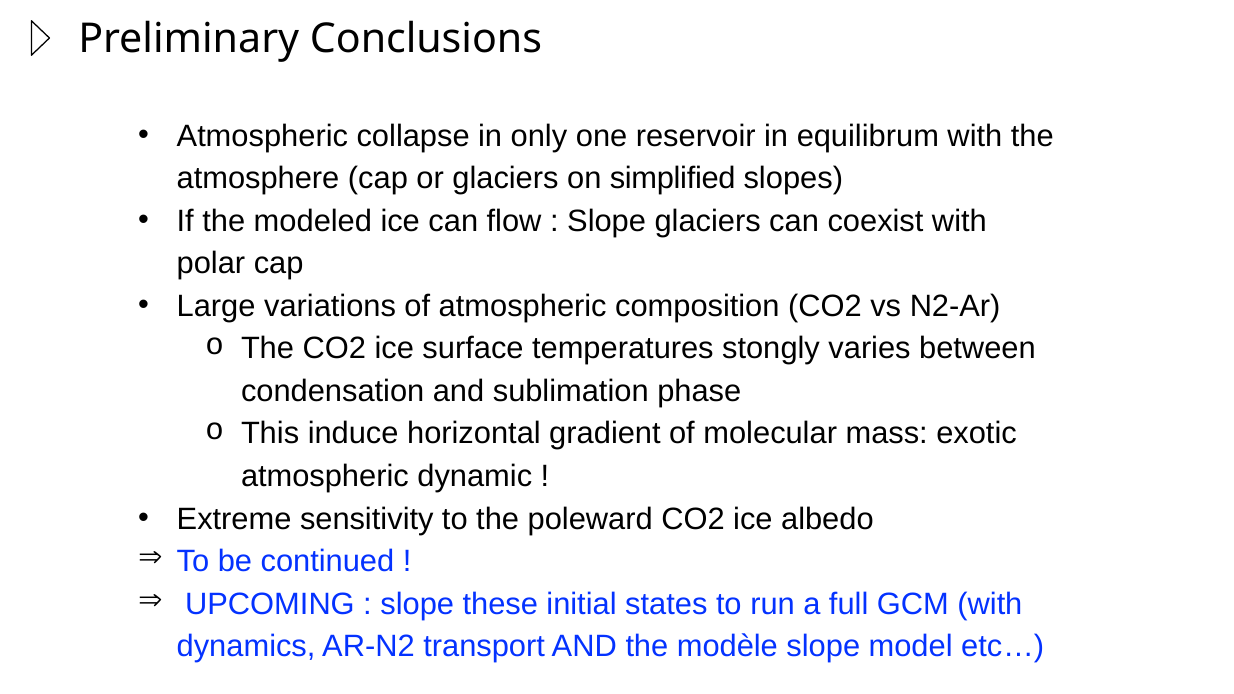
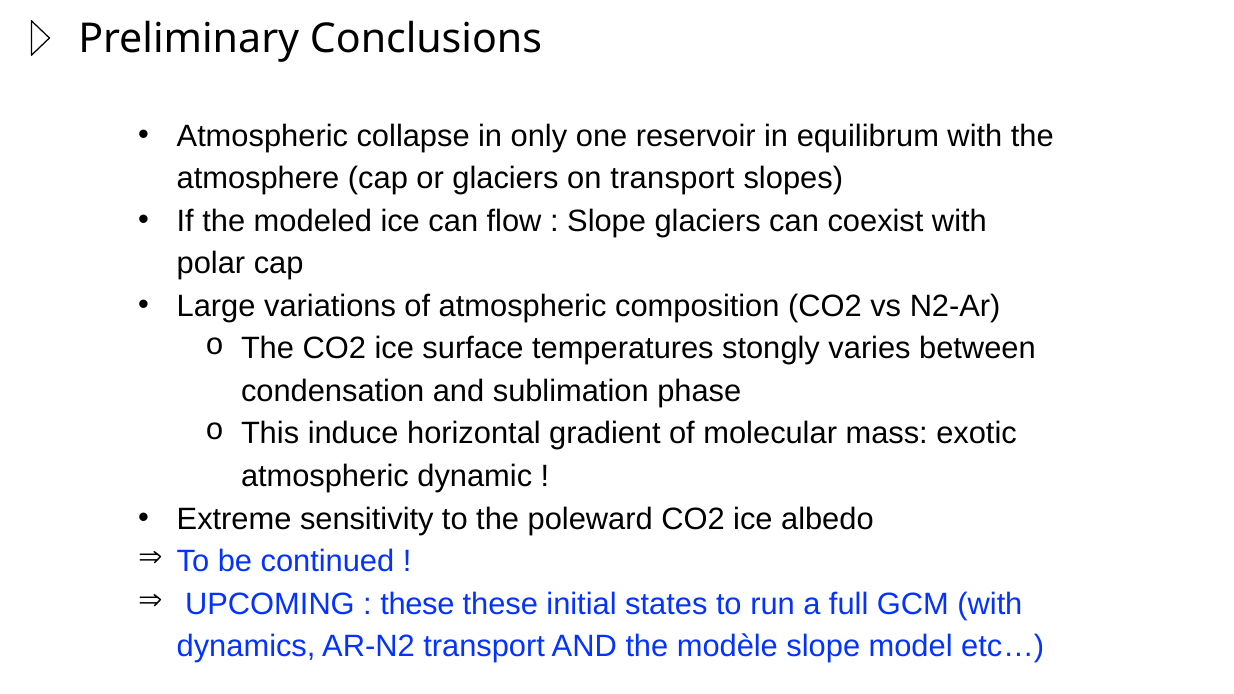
on simplified: simplified -> transport (672, 179)
slope: slope -> these (417, 604)
